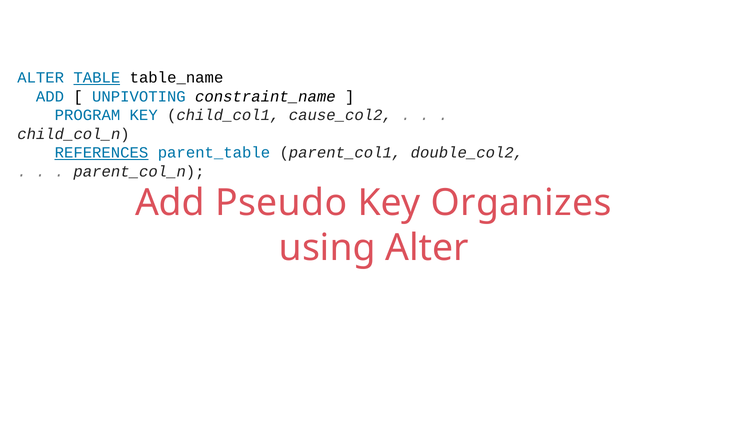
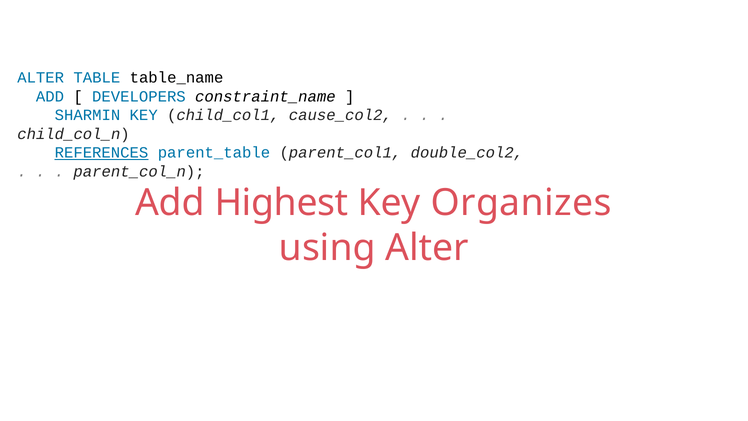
TABLE underline: present -> none (97, 78)
UNPIVOTING: UNPIVOTING -> DEVELOPERS (139, 96)
PROGRAM: PROGRAM -> SHARMIN (87, 115)
Pseudo: Pseudo -> Highest (282, 203)
